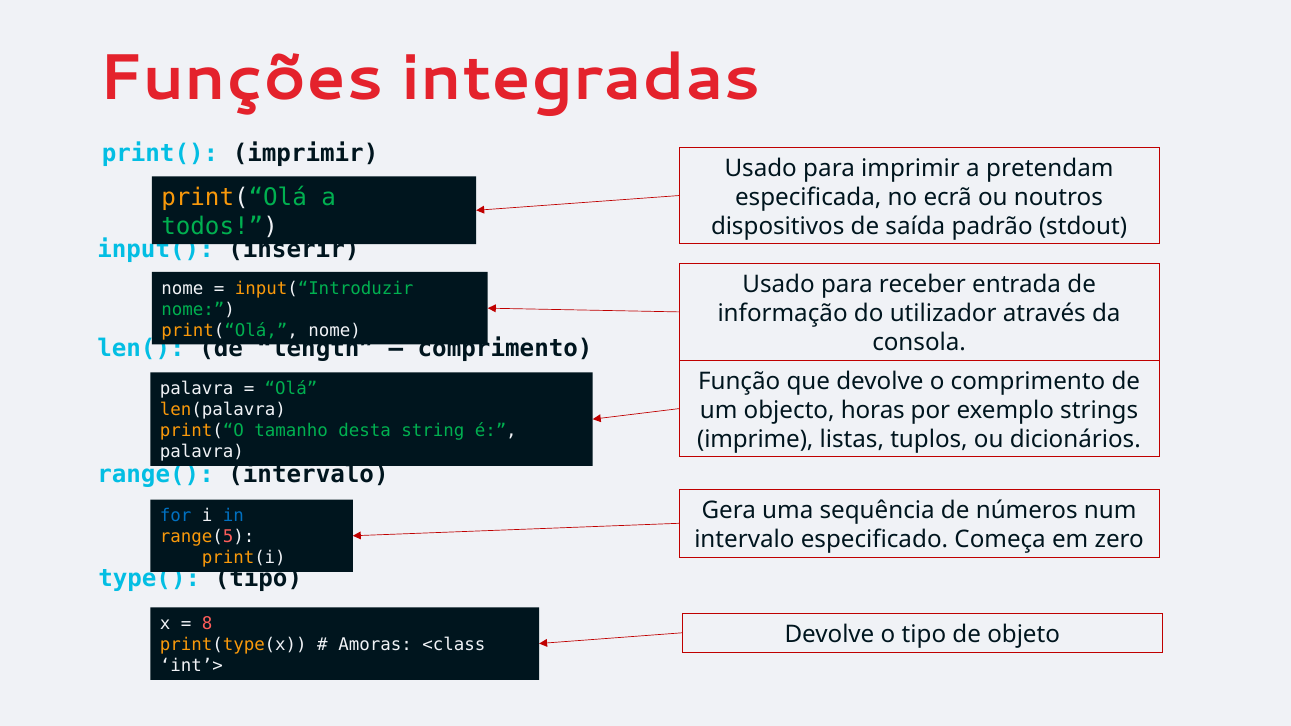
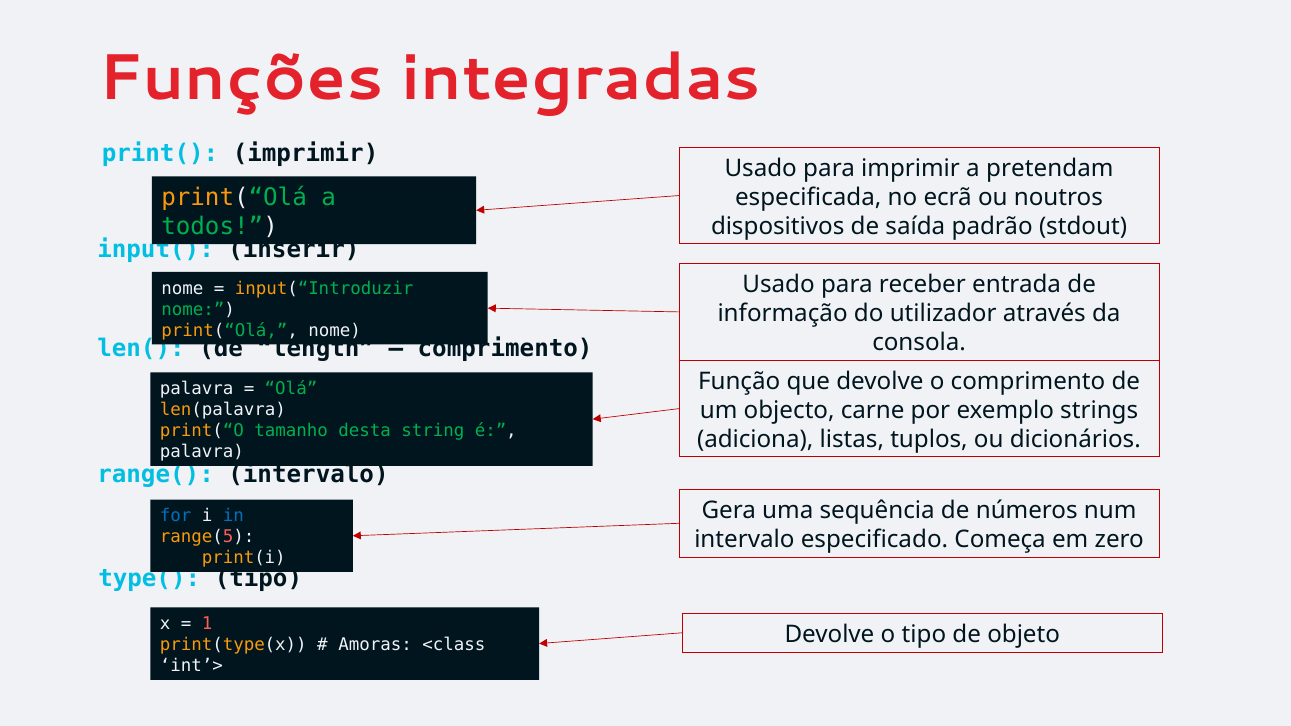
horas: horas -> carne (873, 410)
imprime: imprime -> adiciona (755, 439)
8: 8 -> 1 (207, 624)
